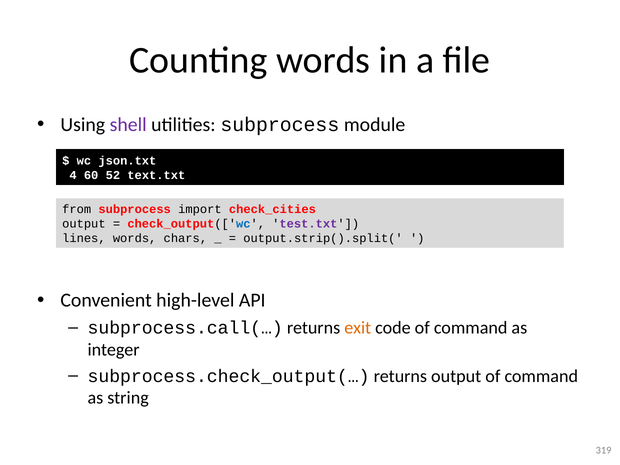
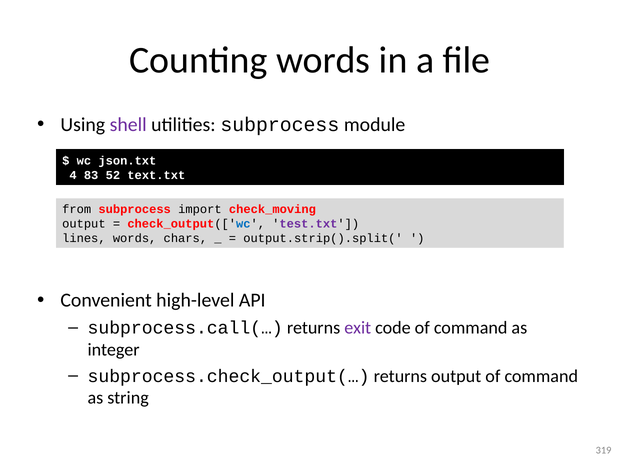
60: 60 -> 83 (91, 175)
check_cities: check_cities -> check_moving (272, 209)
exit colour: orange -> purple (358, 328)
